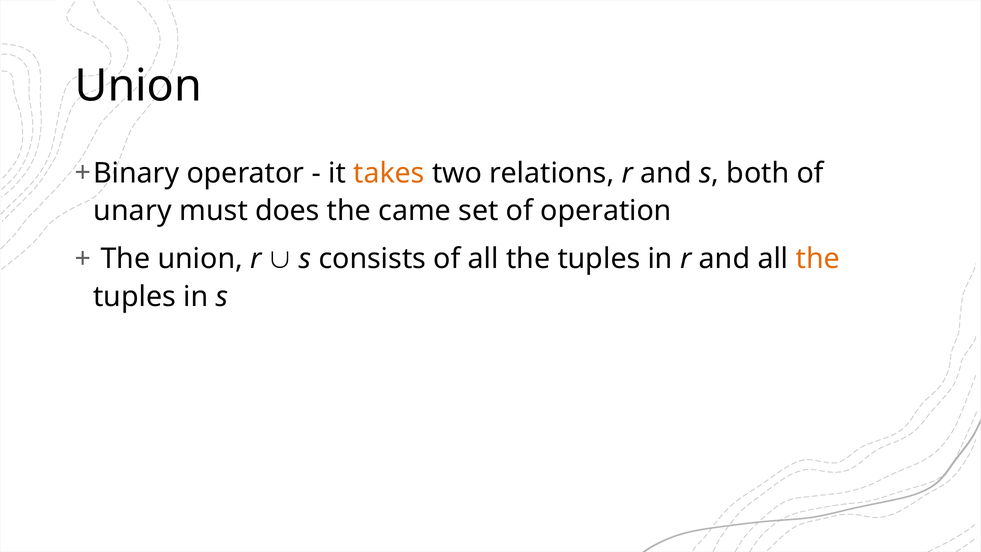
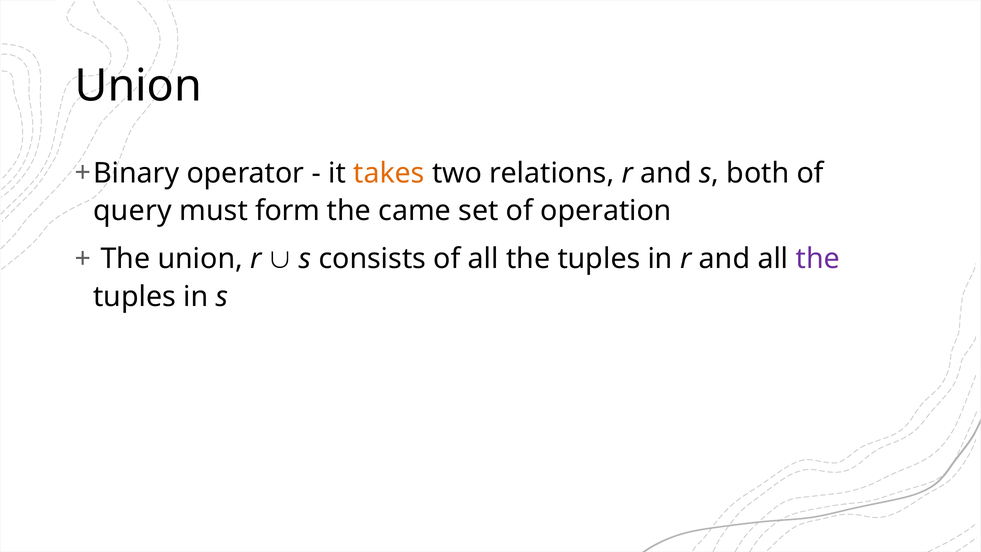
unary: unary -> query (133, 211)
does: does -> form (288, 211)
the colour: orange -> purple (818, 259)
